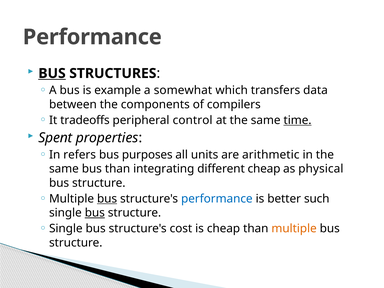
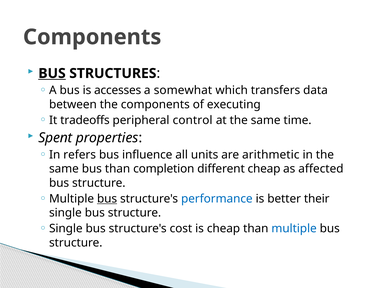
Performance: Performance -> Components (92, 37)
example: example -> accesses (118, 90)
compilers: compilers -> executing (234, 104)
time underline: present -> none (298, 120)
purposes: purposes -> influence (147, 155)
integrating: integrating -> completion (164, 169)
physical: physical -> affected (321, 169)
such: such -> their (317, 199)
bus underline: present -> none (95, 213)
multiple colour: orange -> blue (294, 229)
